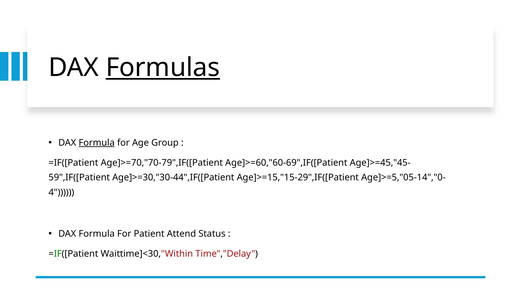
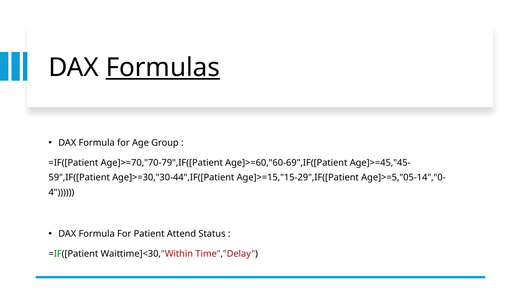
Formula underline: present -> none (97, 143)
